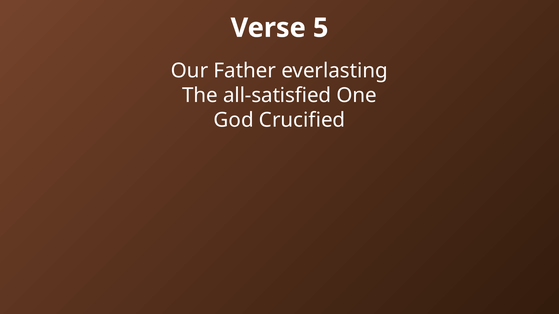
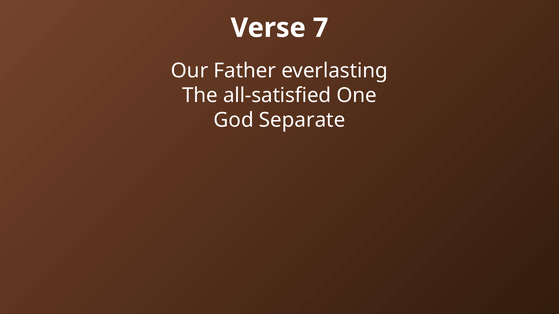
5: 5 -> 7 (321, 28)
Crucified: Crucified -> Separate (302, 120)
